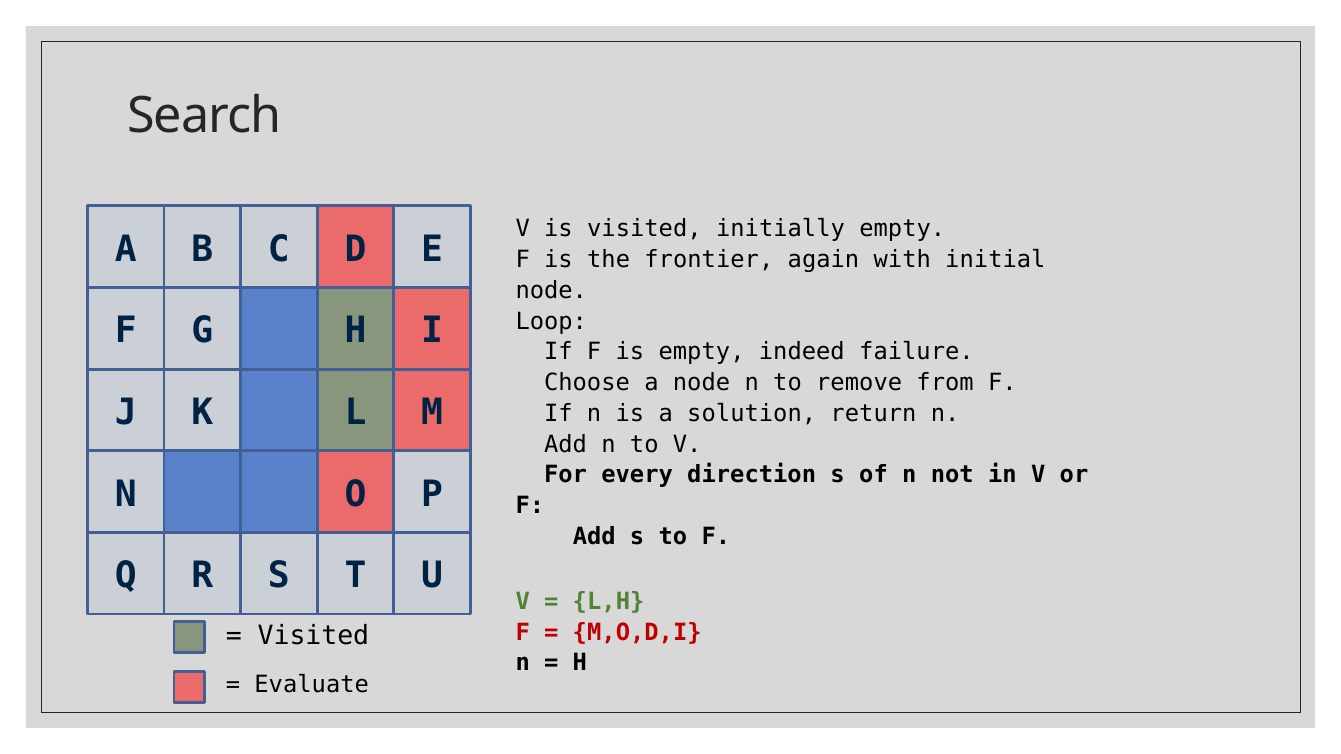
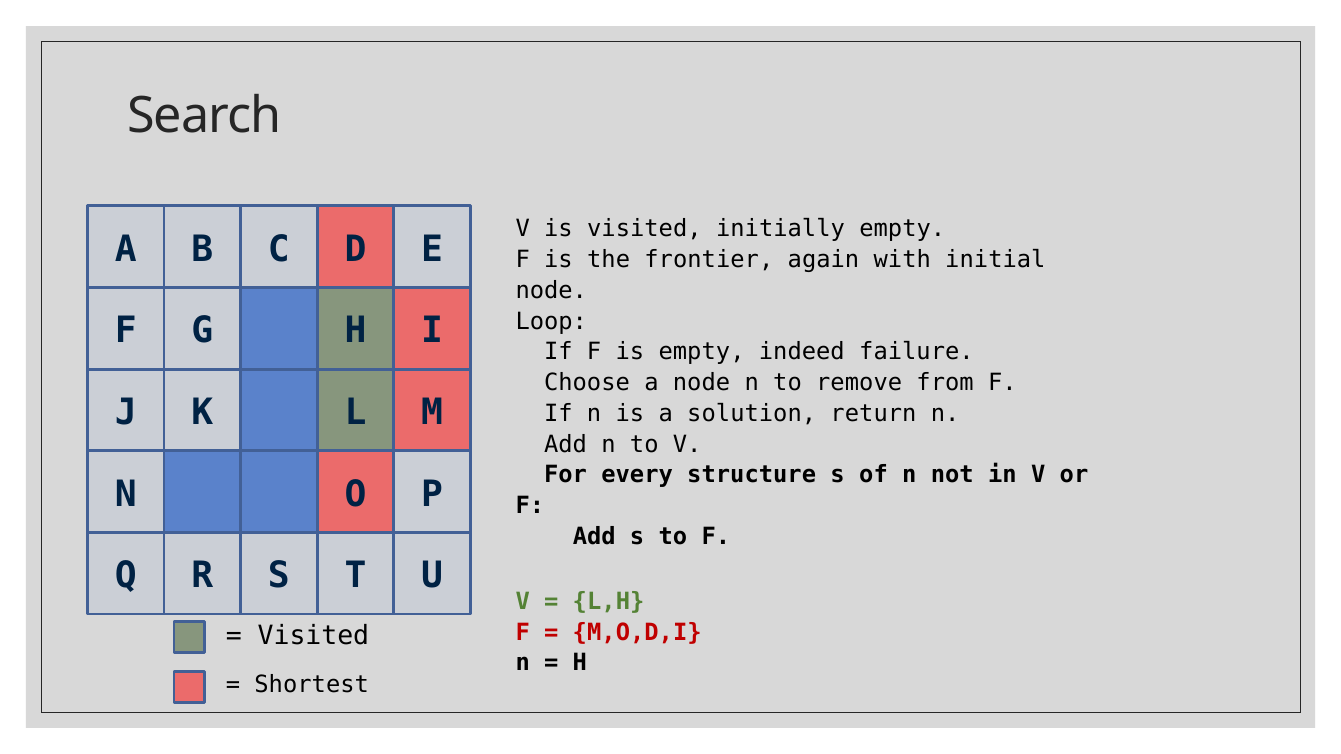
direction: direction -> structure (752, 475)
Evaluate: Evaluate -> Shortest (312, 685)
